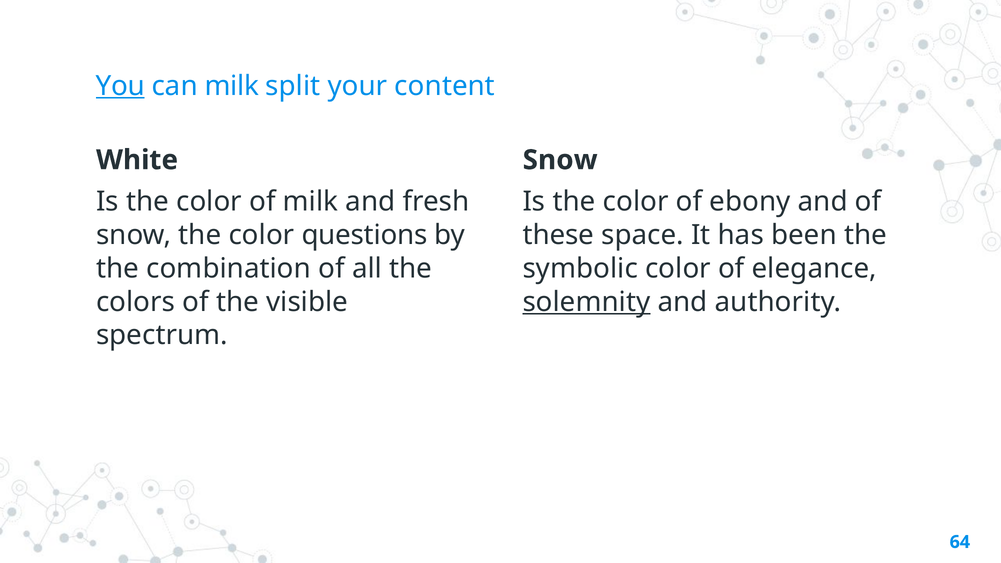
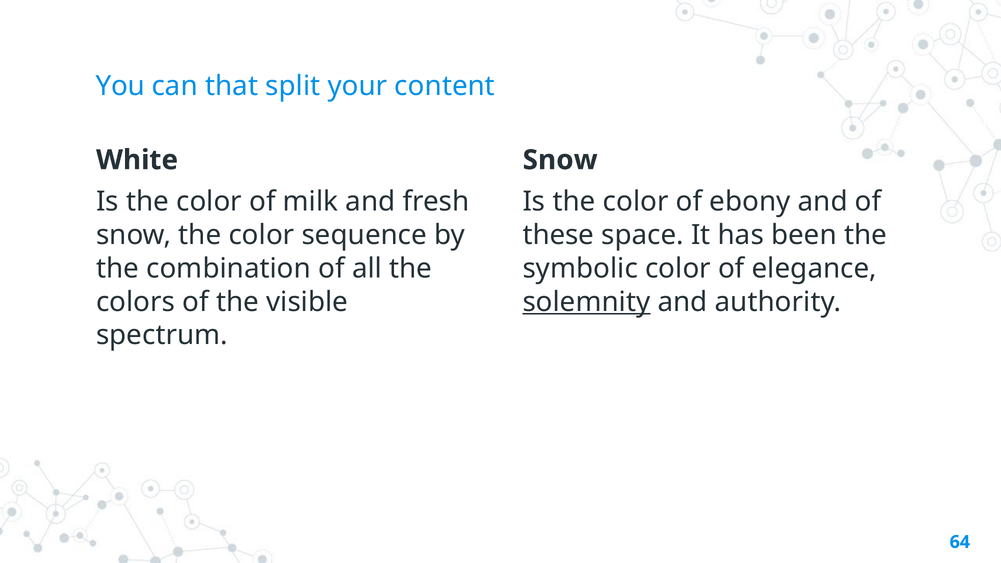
You underline: present -> none (120, 86)
can milk: milk -> that (232, 86)
questions: questions -> sequence (364, 235)
